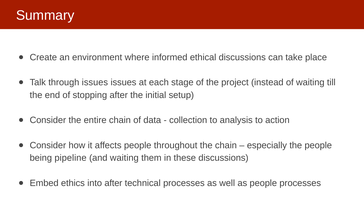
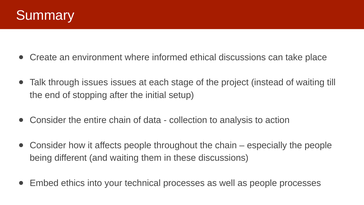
pipeline: pipeline -> different (71, 158)
into after: after -> your (113, 183)
